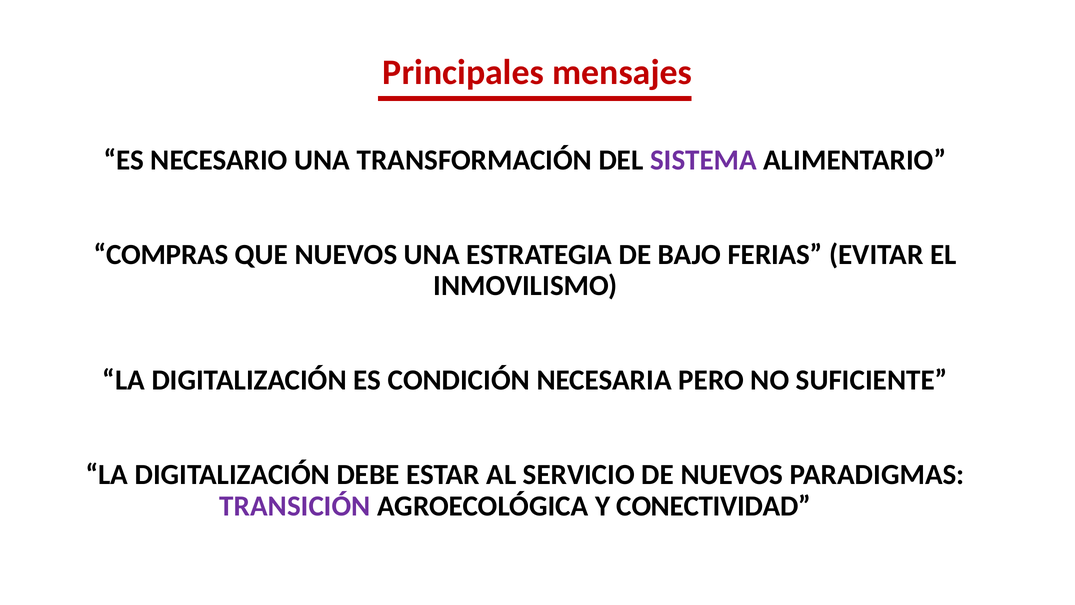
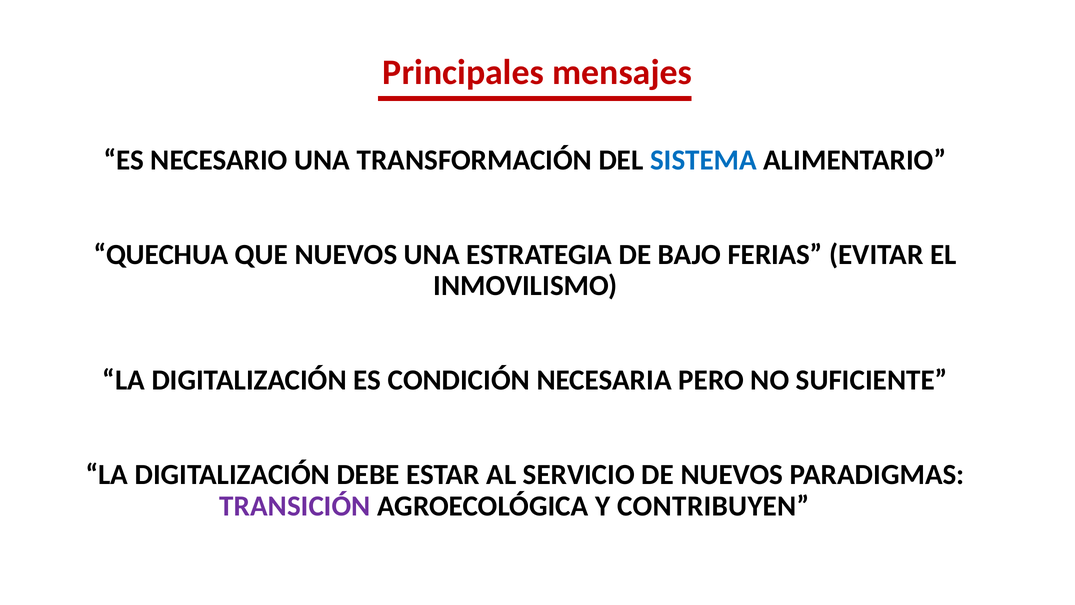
SISTEMA colour: purple -> blue (703, 160)
COMPRAS: COMPRAS -> QUECHUA (161, 254)
CONECTIVIDAD: CONECTIVIDAD -> CONTRIBUYEN (713, 506)
